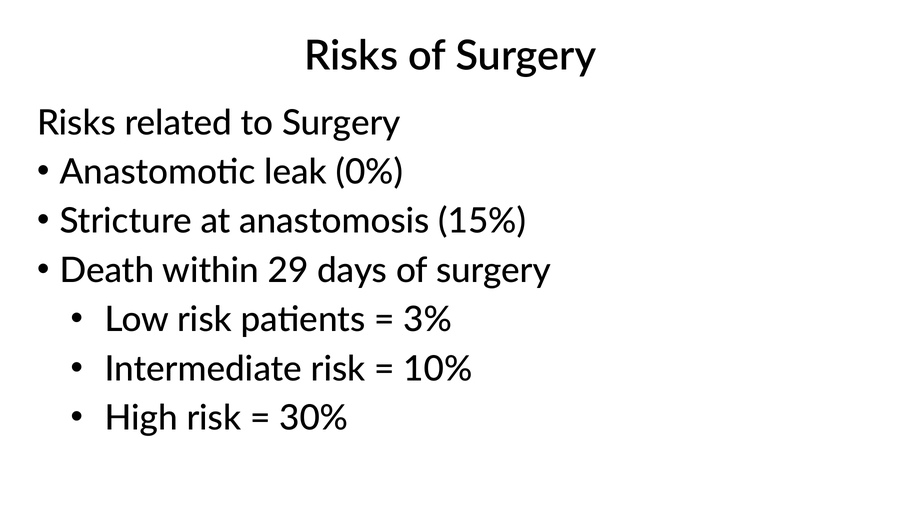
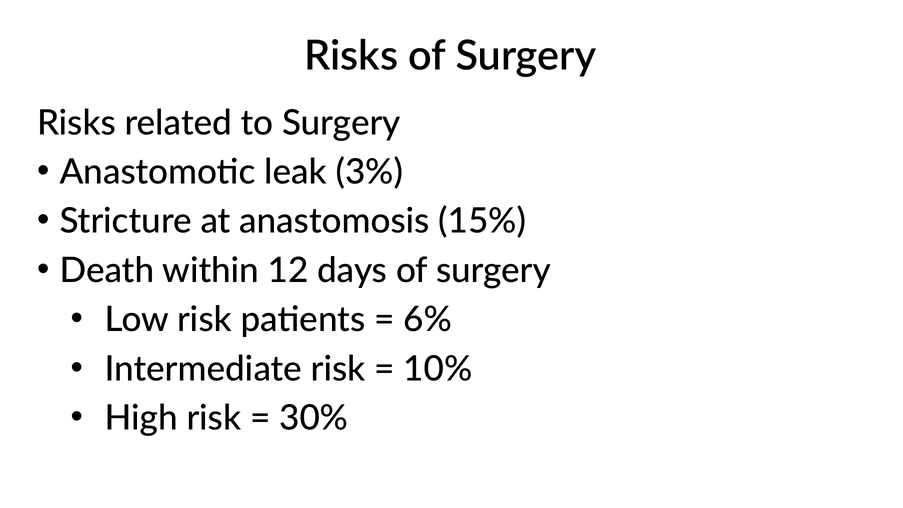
0%: 0% -> 3% (369, 172)
29: 29 -> 12 (288, 271)
3%: 3% -> 6% (428, 320)
